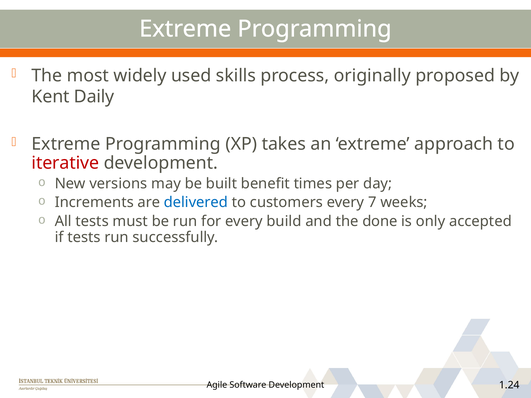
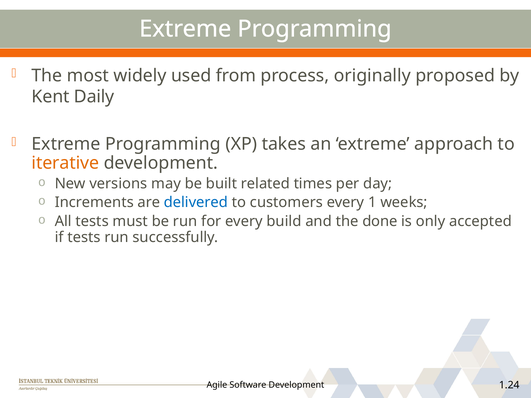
skills: skills -> from (236, 76)
iterative colour: red -> orange (65, 163)
benefit: benefit -> related (265, 184)
7: 7 -> 1 (372, 202)
